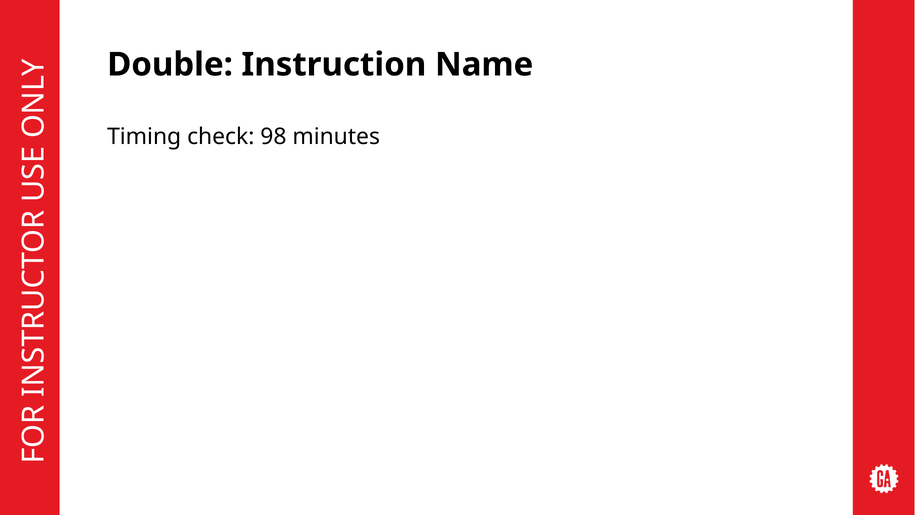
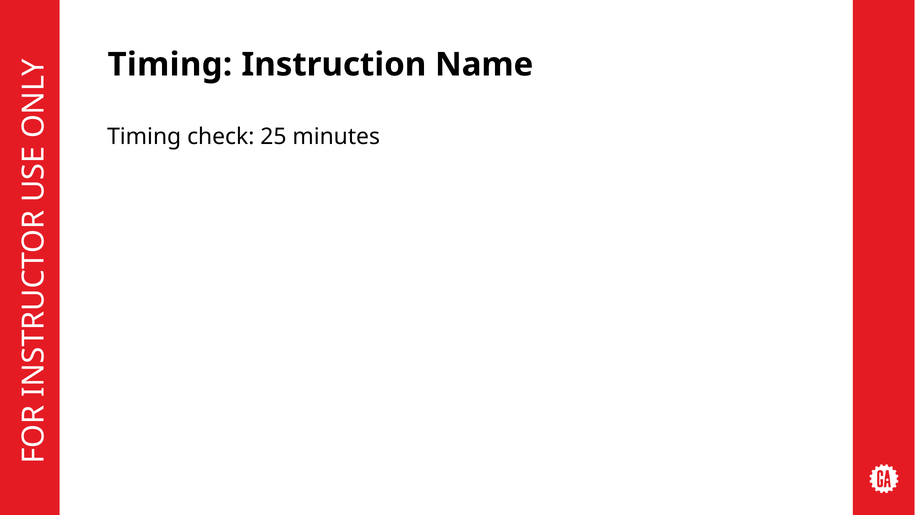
Double: Double -> Timing (170, 65)
98: 98 -> 25 (273, 136)
